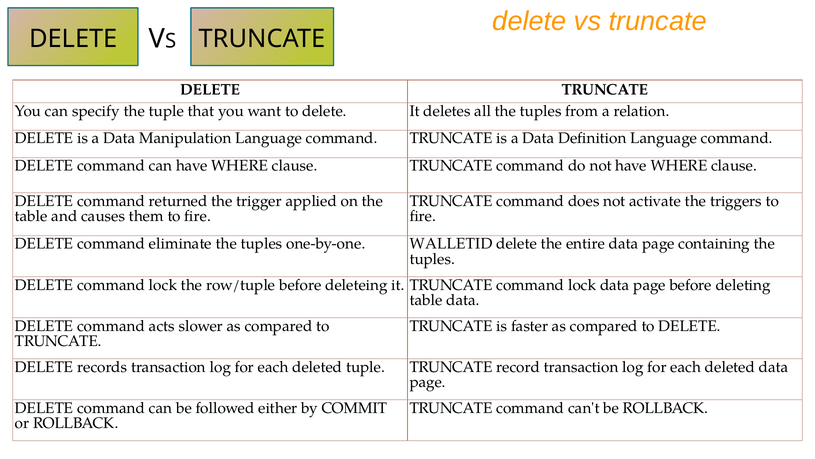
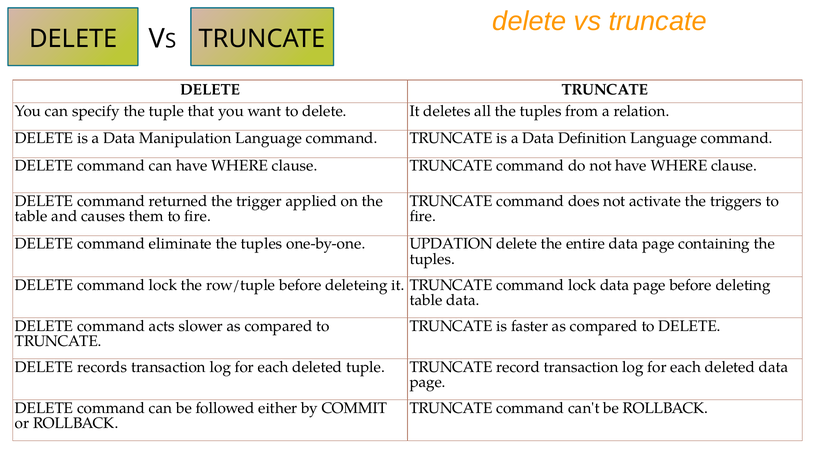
WALLETID: WALLETID -> UPDATION (451, 244)
